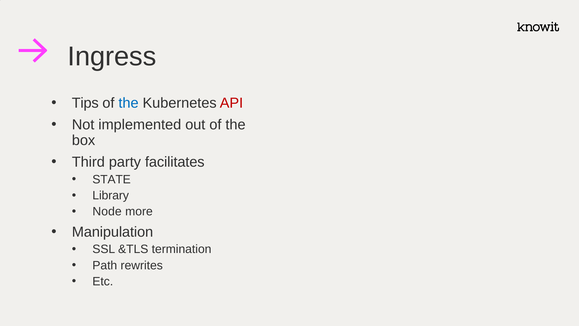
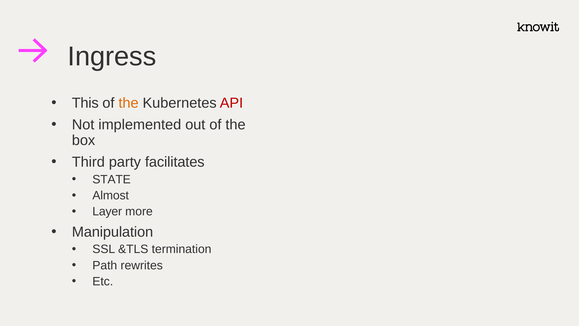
Tips: Tips -> This (85, 103)
the colour: blue -> orange (129, 103)
Library: Library -> Almost (111, 195)
Node: Node -> Layer (107, 211)
